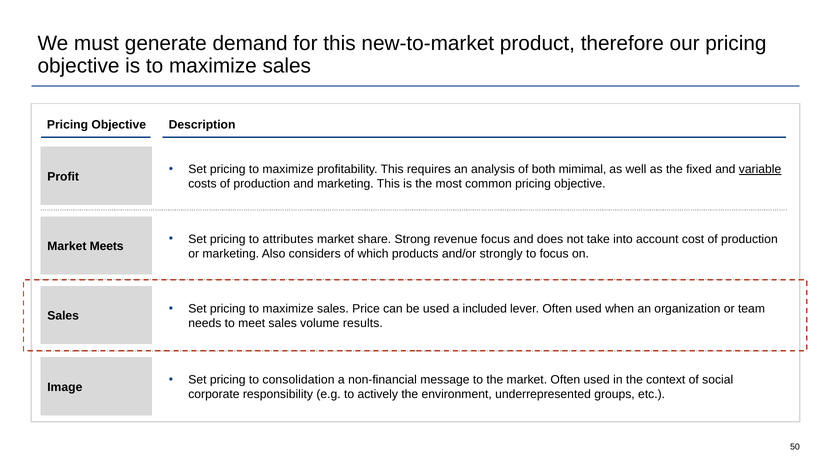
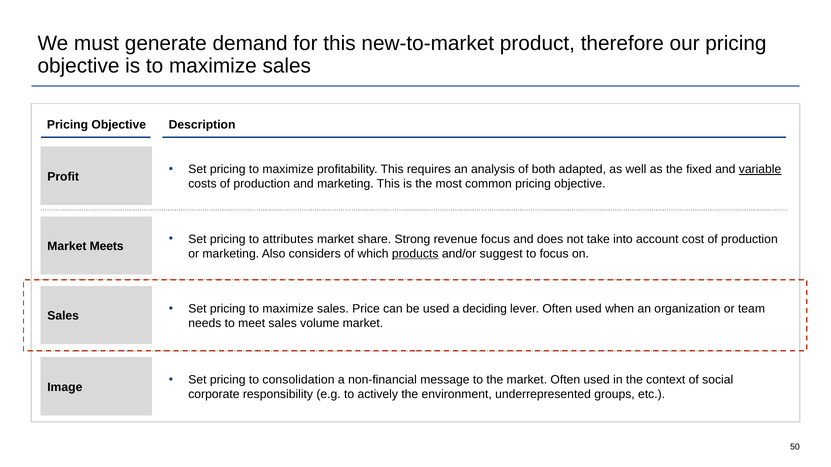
mimimal: mimimal -> adapted (582, 170)
products underline: none -> present (415, 254)
strongly: strongly -> suggest (501, 254)
included: included -> deciding (485, 309)
volume results: results -> market (363, 324)
